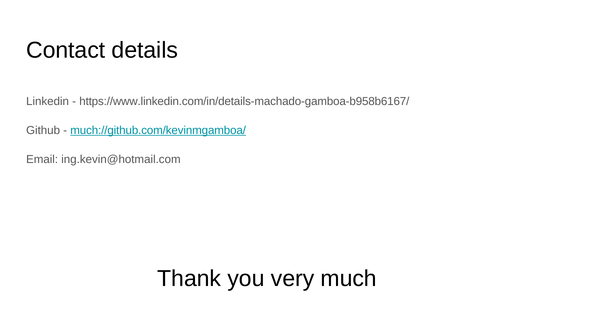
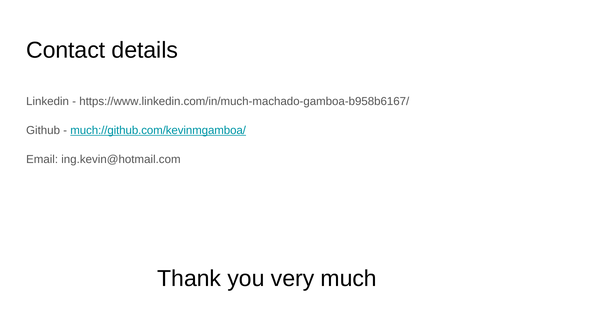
https://www.linkedin.com/in/details-machado-gamboa-b958b6167/: https://www.linkedin.com/in/details-machado-gamboa-b958b6167/ -> https://www.linkedin.com/in/much-machado-gamboa-b958b6167/ (244, 101)
